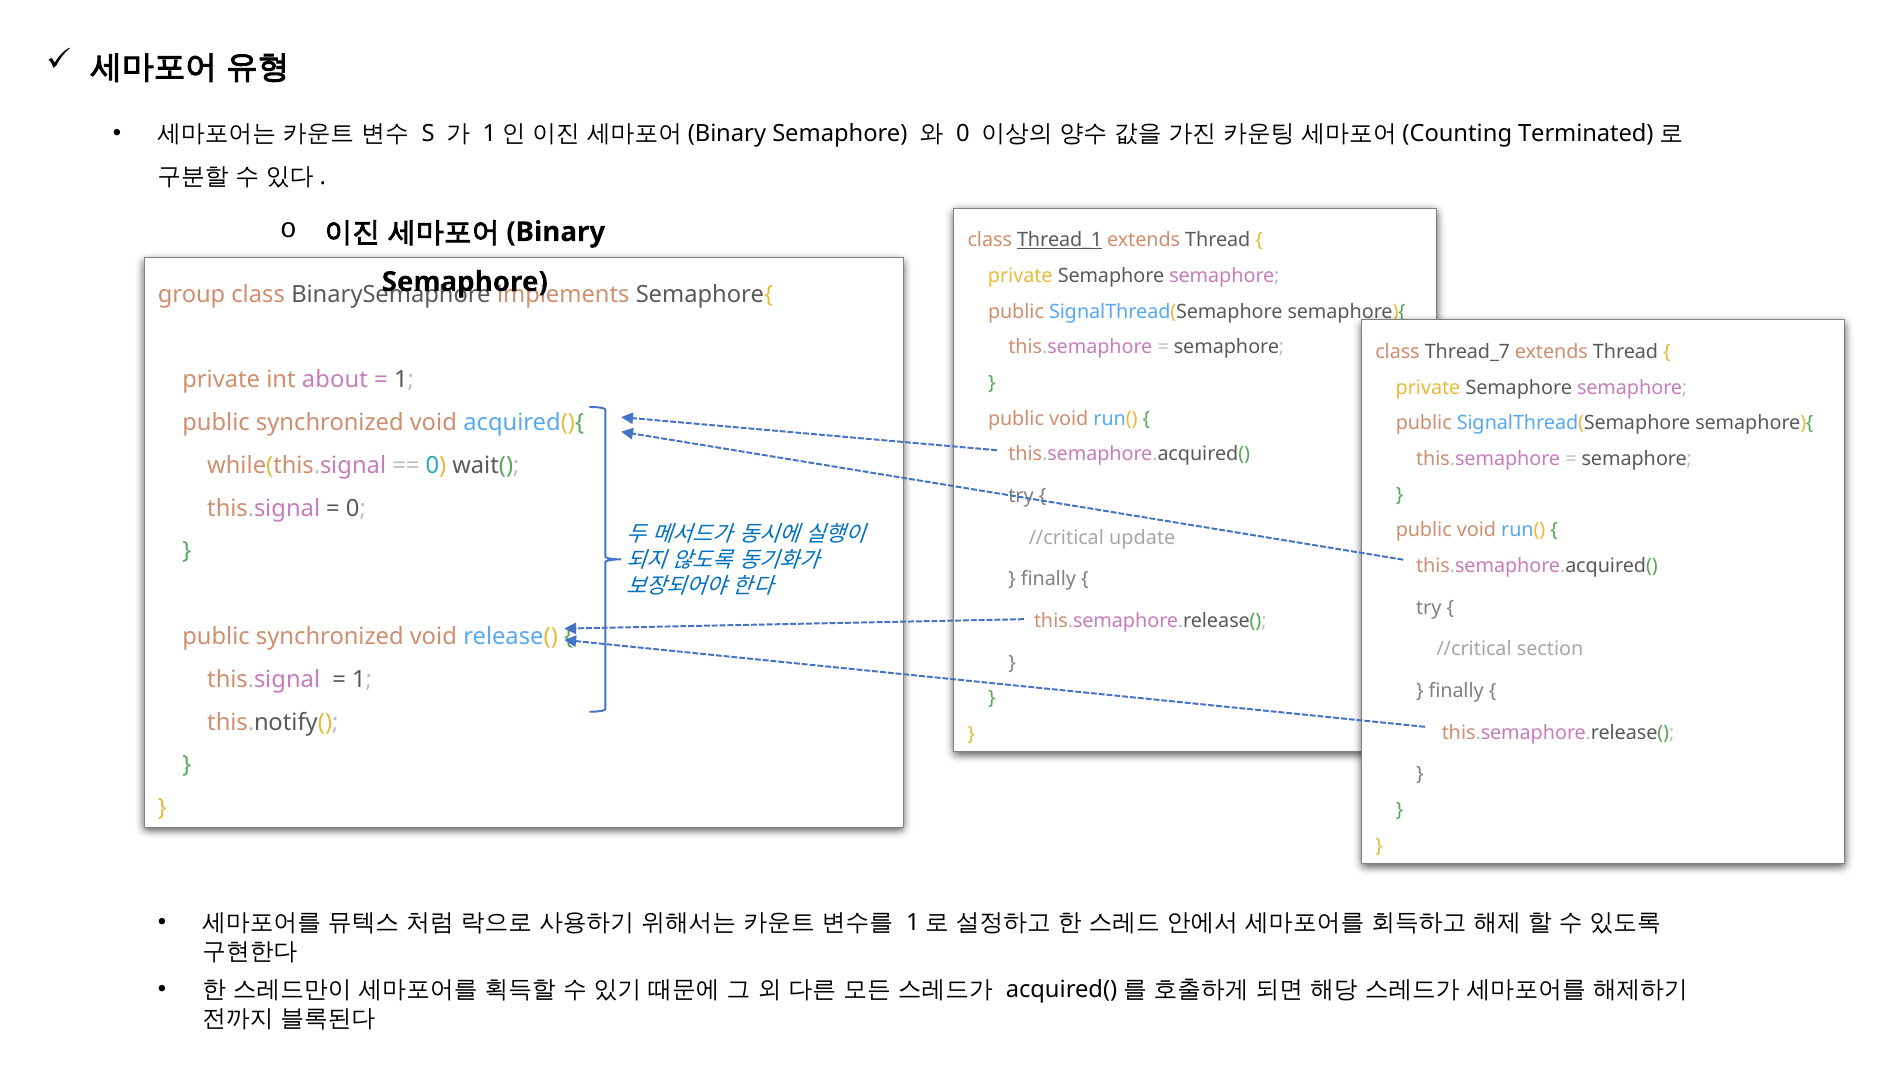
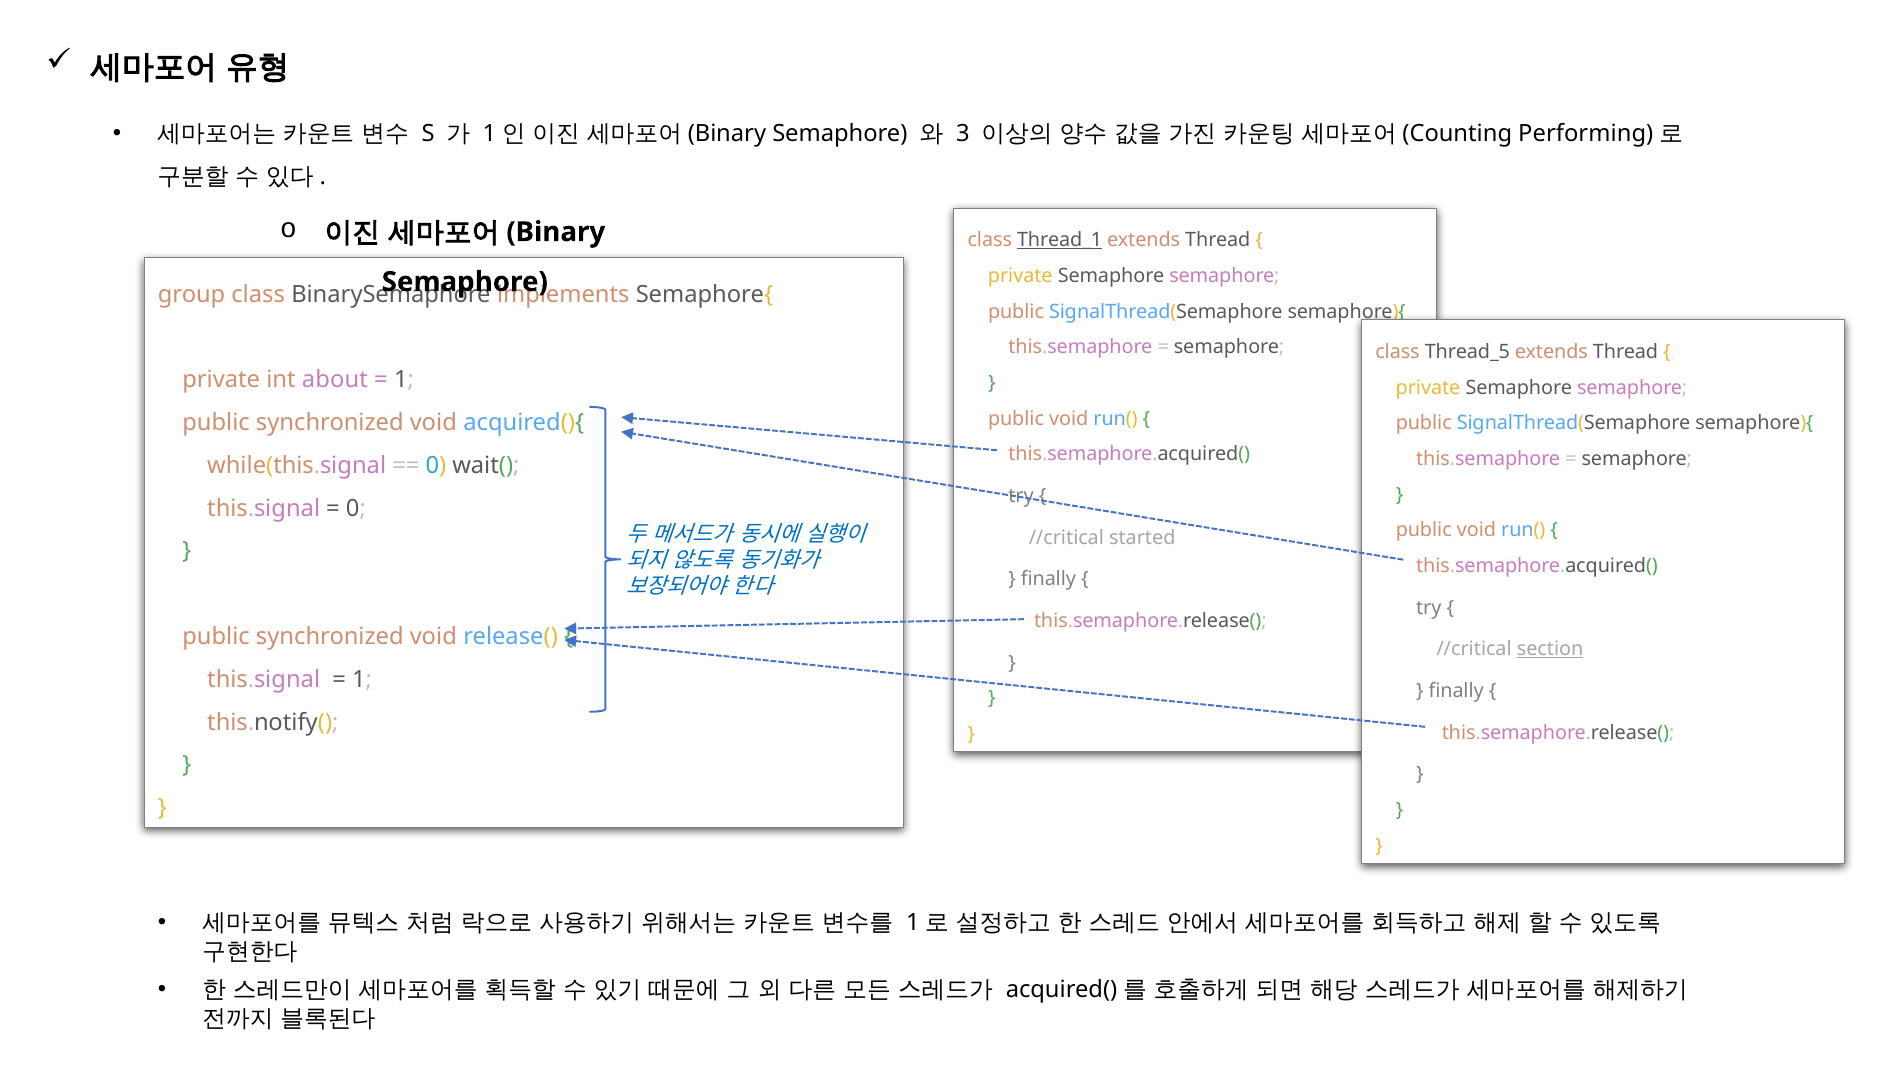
0: 0 -> 3 (963, 134)
Terminated: Terminated -> Performing (1586, 134)
Thread_7: Thread_7 -> Thread_5 (1467, 352)
update: update -> started (1142, 537)
section underline: none -> present (1550, 649)
